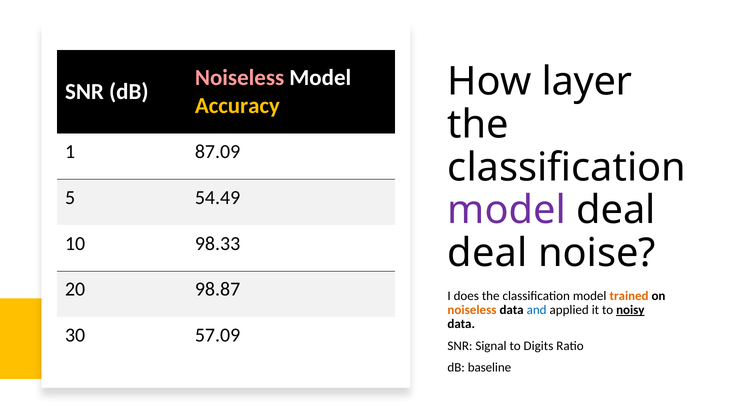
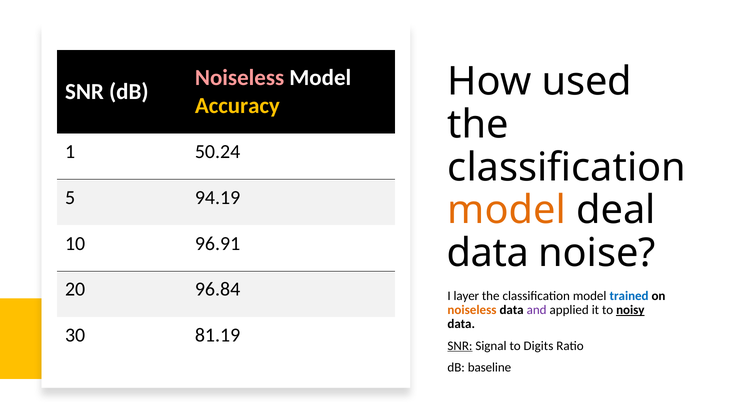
layer: layer -> used (587, 82)
87.09: 87.09 -> 50.24 (218, 152)
54.49: 54.49 -> 94.19 (218, 198)
model colour: purple -> orange (507, 211)
98.33: 98.33 -> 96.91 (218, 244)
deal: deal -> data (488, 254)
98.87: 98.87 -> 96.84 (218, 290)
does: does -> layer (466, 296)
trained colour: orange -> blue (629, 296)
and colour: blue -> purple (537, 310)
57.09: 57.09 -> 81.19 (218, 336)
SNR underline: none -> present (460, 346)
